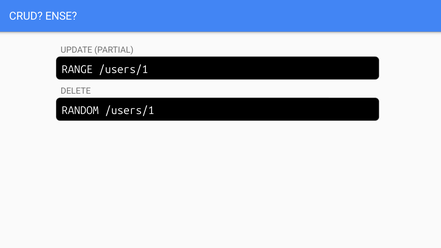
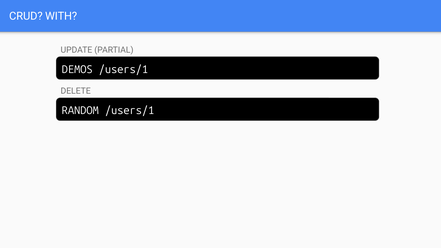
ENSE: ENSE -> WITH (61, 16)
RANGE: RANGE -> DEMOS (77, 69)
